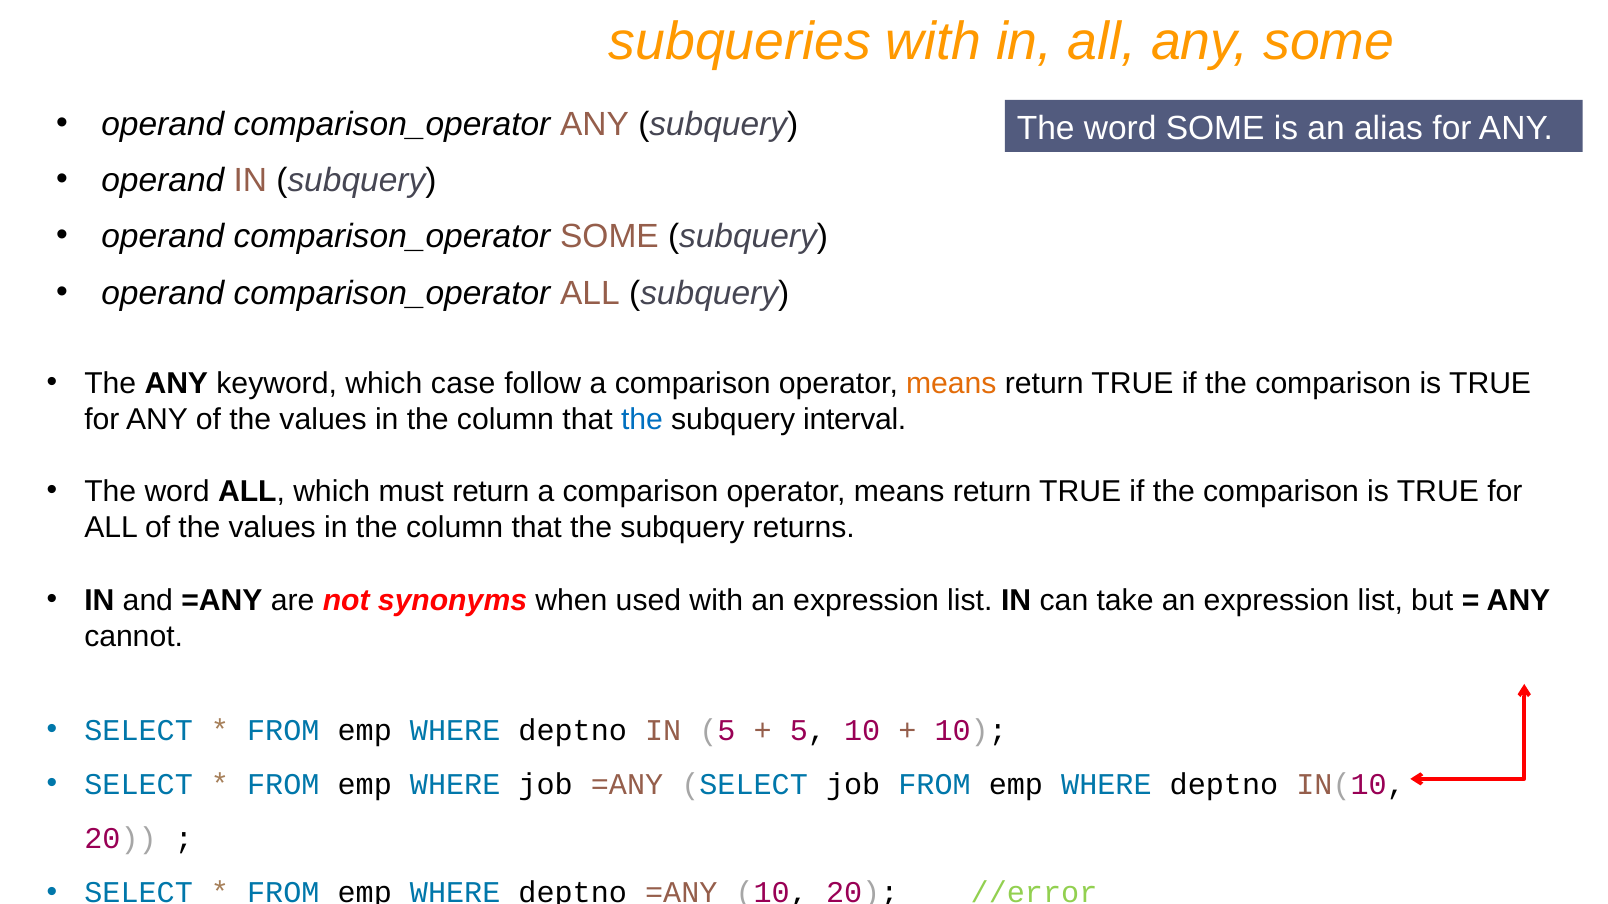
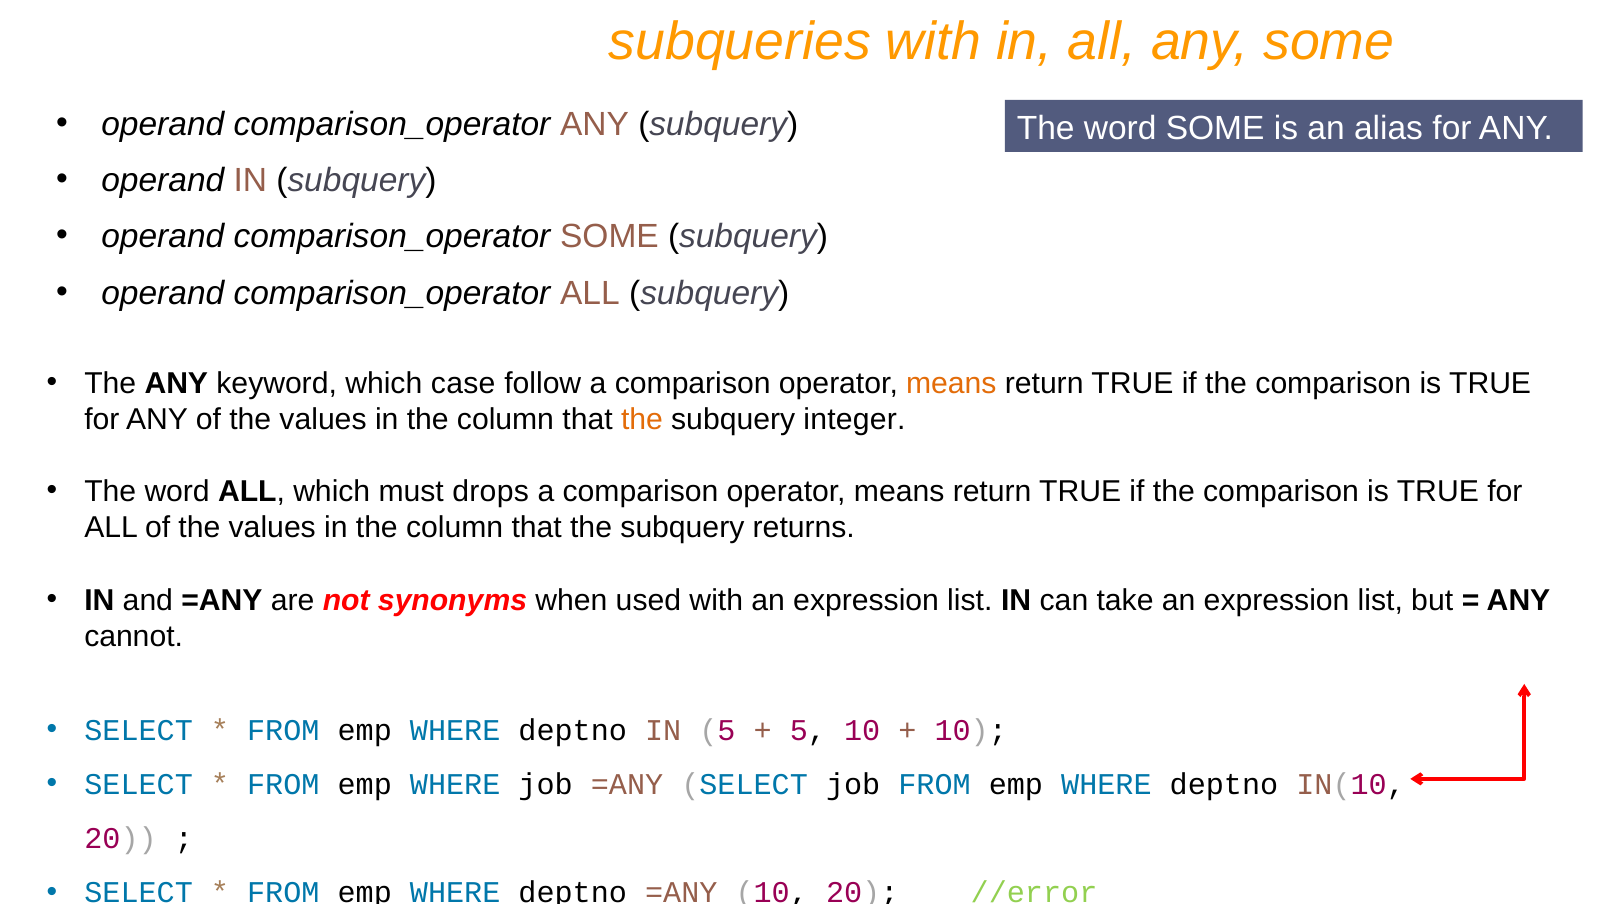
the colour: blue -> orange (642, 420)
interval: interval -> integer (854, 420)
must return: return -> drops (491, 492)
